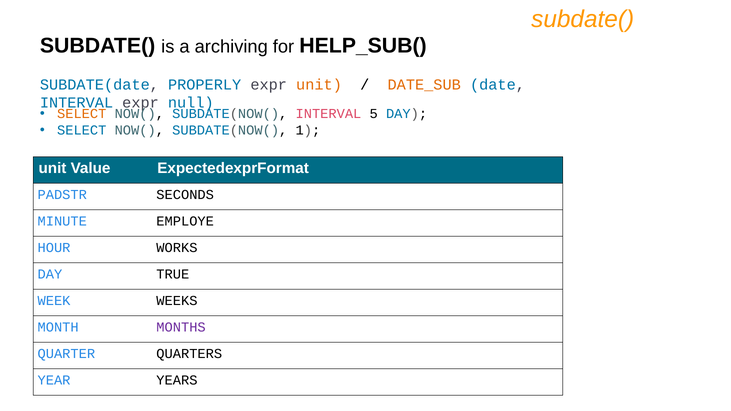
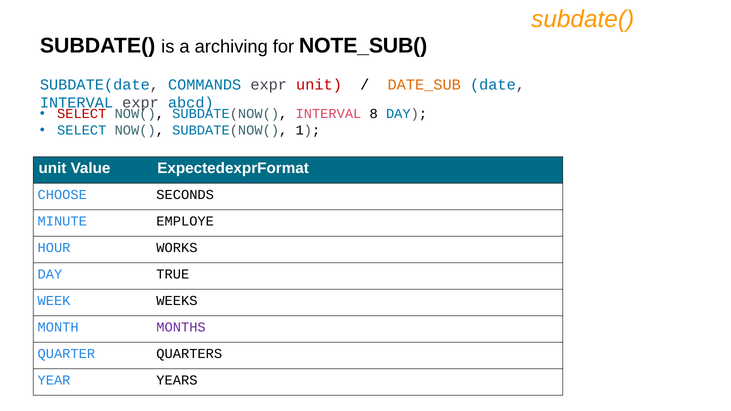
HELP_SUB(: HELP_SUB( -> NOTE_SUB( (363, 46)
PROPERLY: PROPERLY -> COMMANDS (205, 85)
unit colour: orange -> red (319, 85)
null: null -> abcd (191, 103)
SELECT colour: orange -> red (82, 114)
5: 5 -> 8 (374, 114)
PADSTR: PADSTR -> CHOOSE (62, 195)
